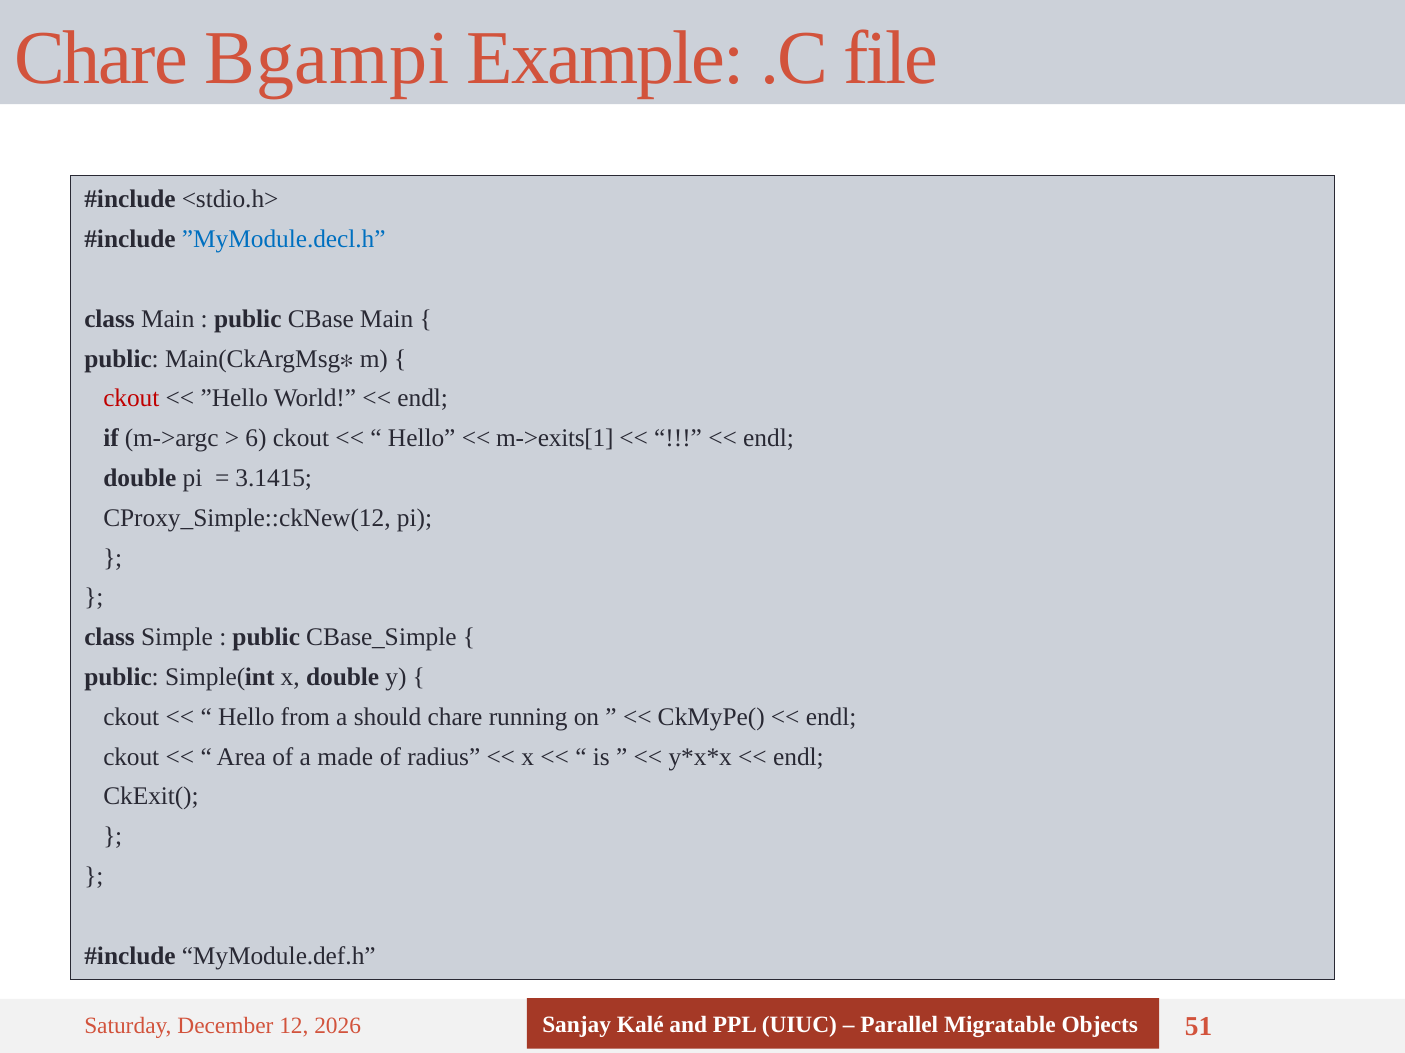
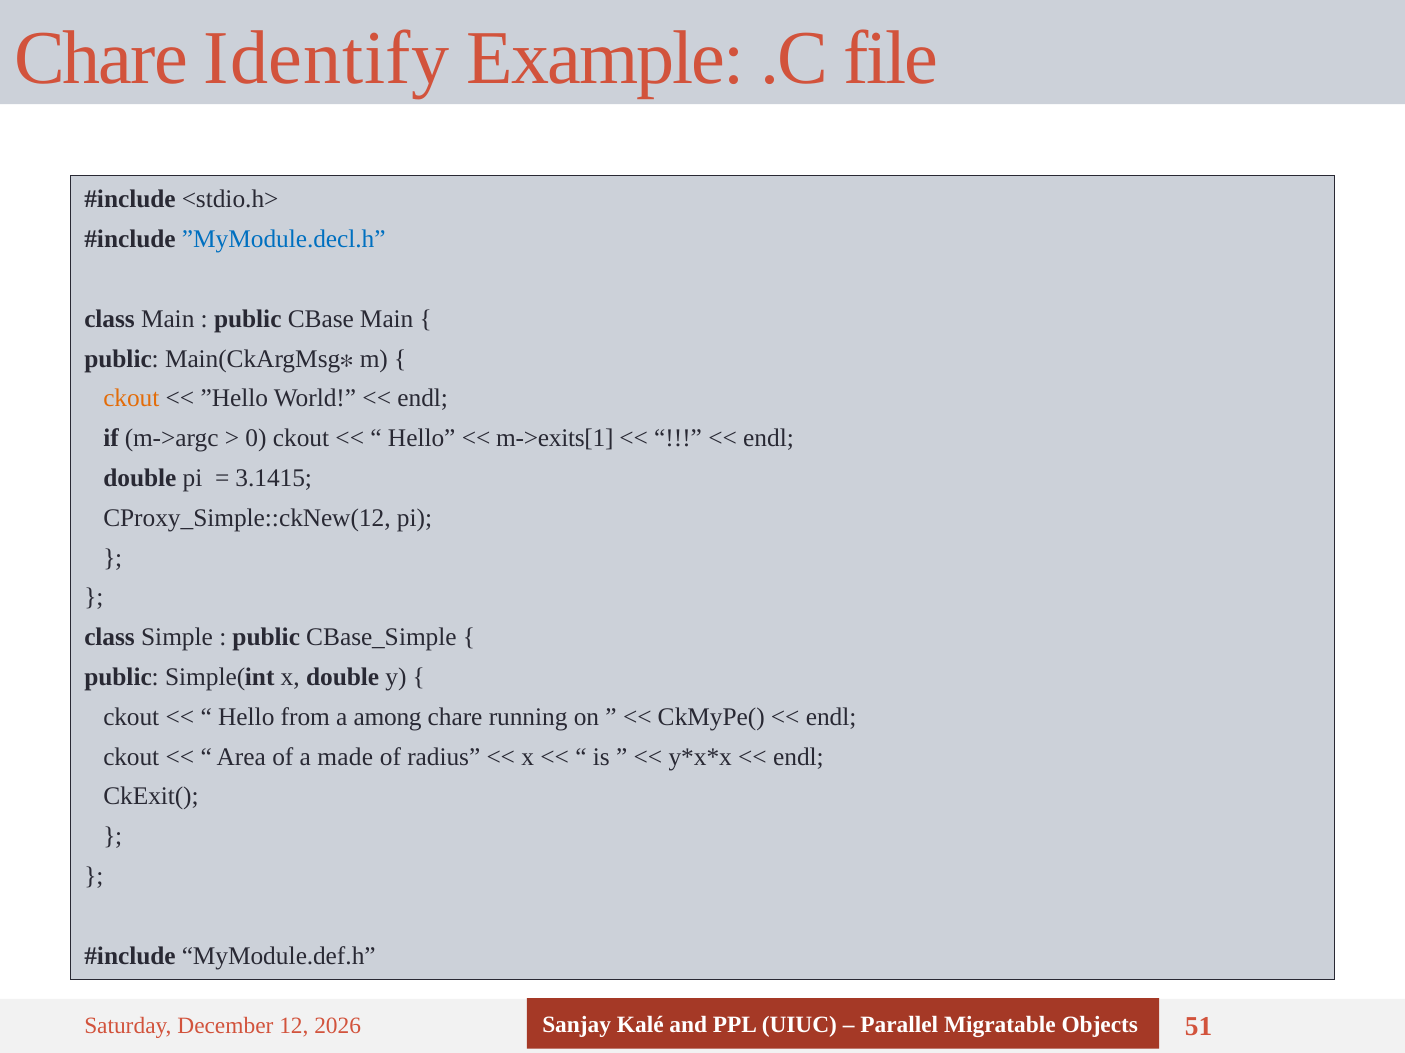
Bgampi: Bgampi -> Identify (327, 58)
ckout colour: red -> orange (131, 399)
6: 6 -> 0 (256, 439)
should: should -> among (388, 717)
